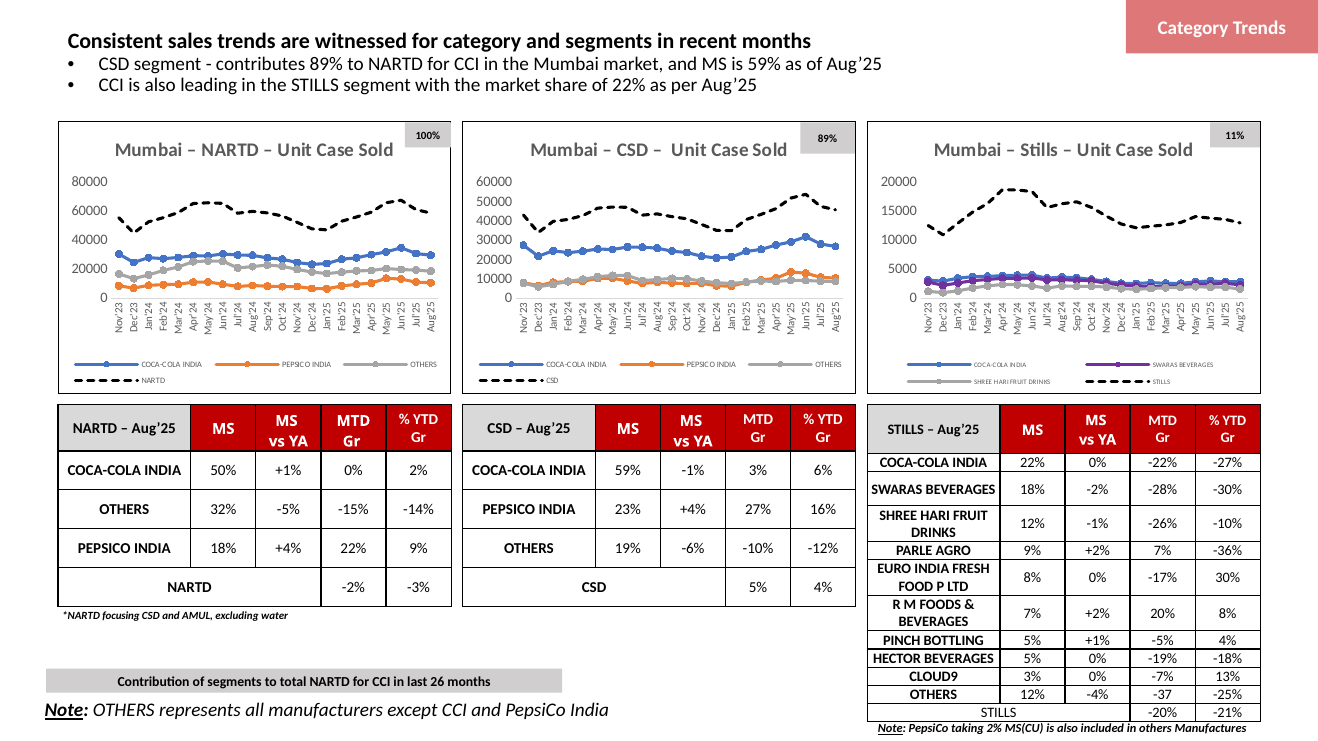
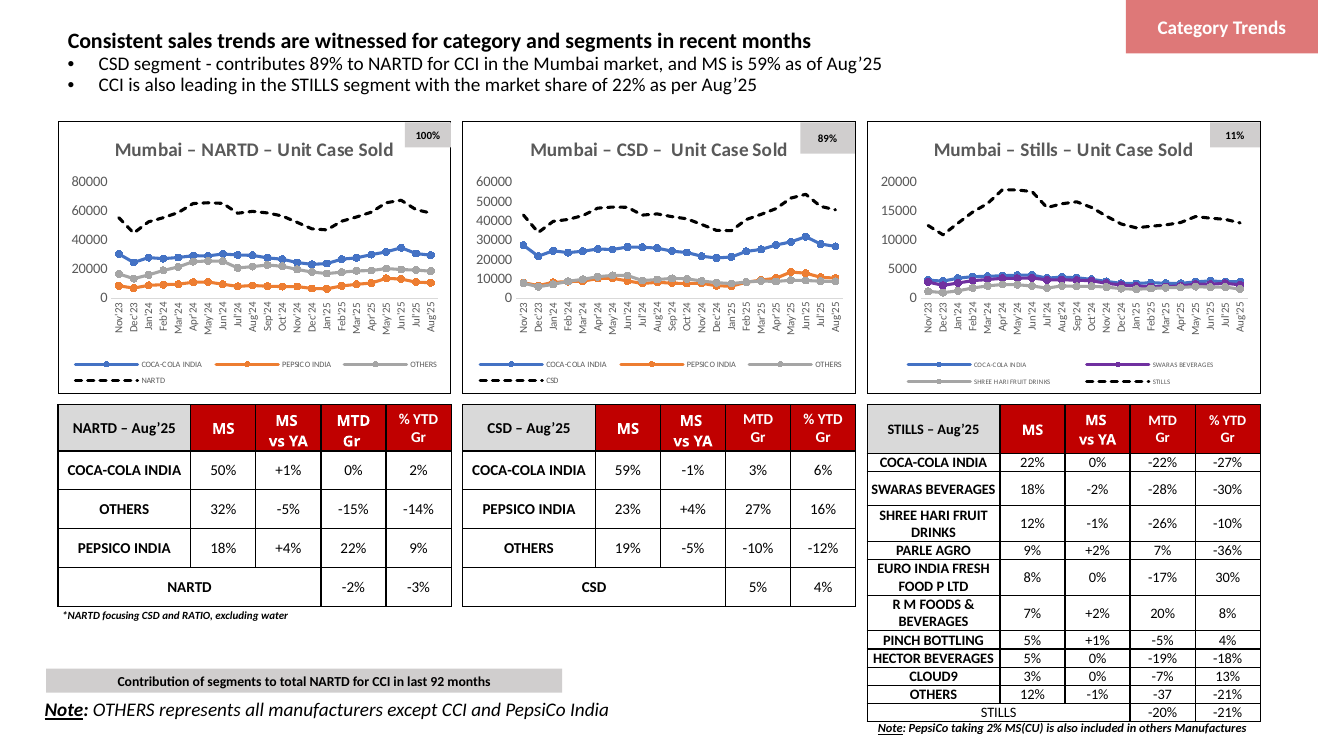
19% -6%: -6% -> -5% (693, 549)
AMUL: AMUL -> RATIO (198, 616)
26: 26 -> 92 (437, 682)
OTHERS 12% -4%: -4% -> -1% (1098, 695)
-37 -25%: -25% -> -21% (1228, 695)
